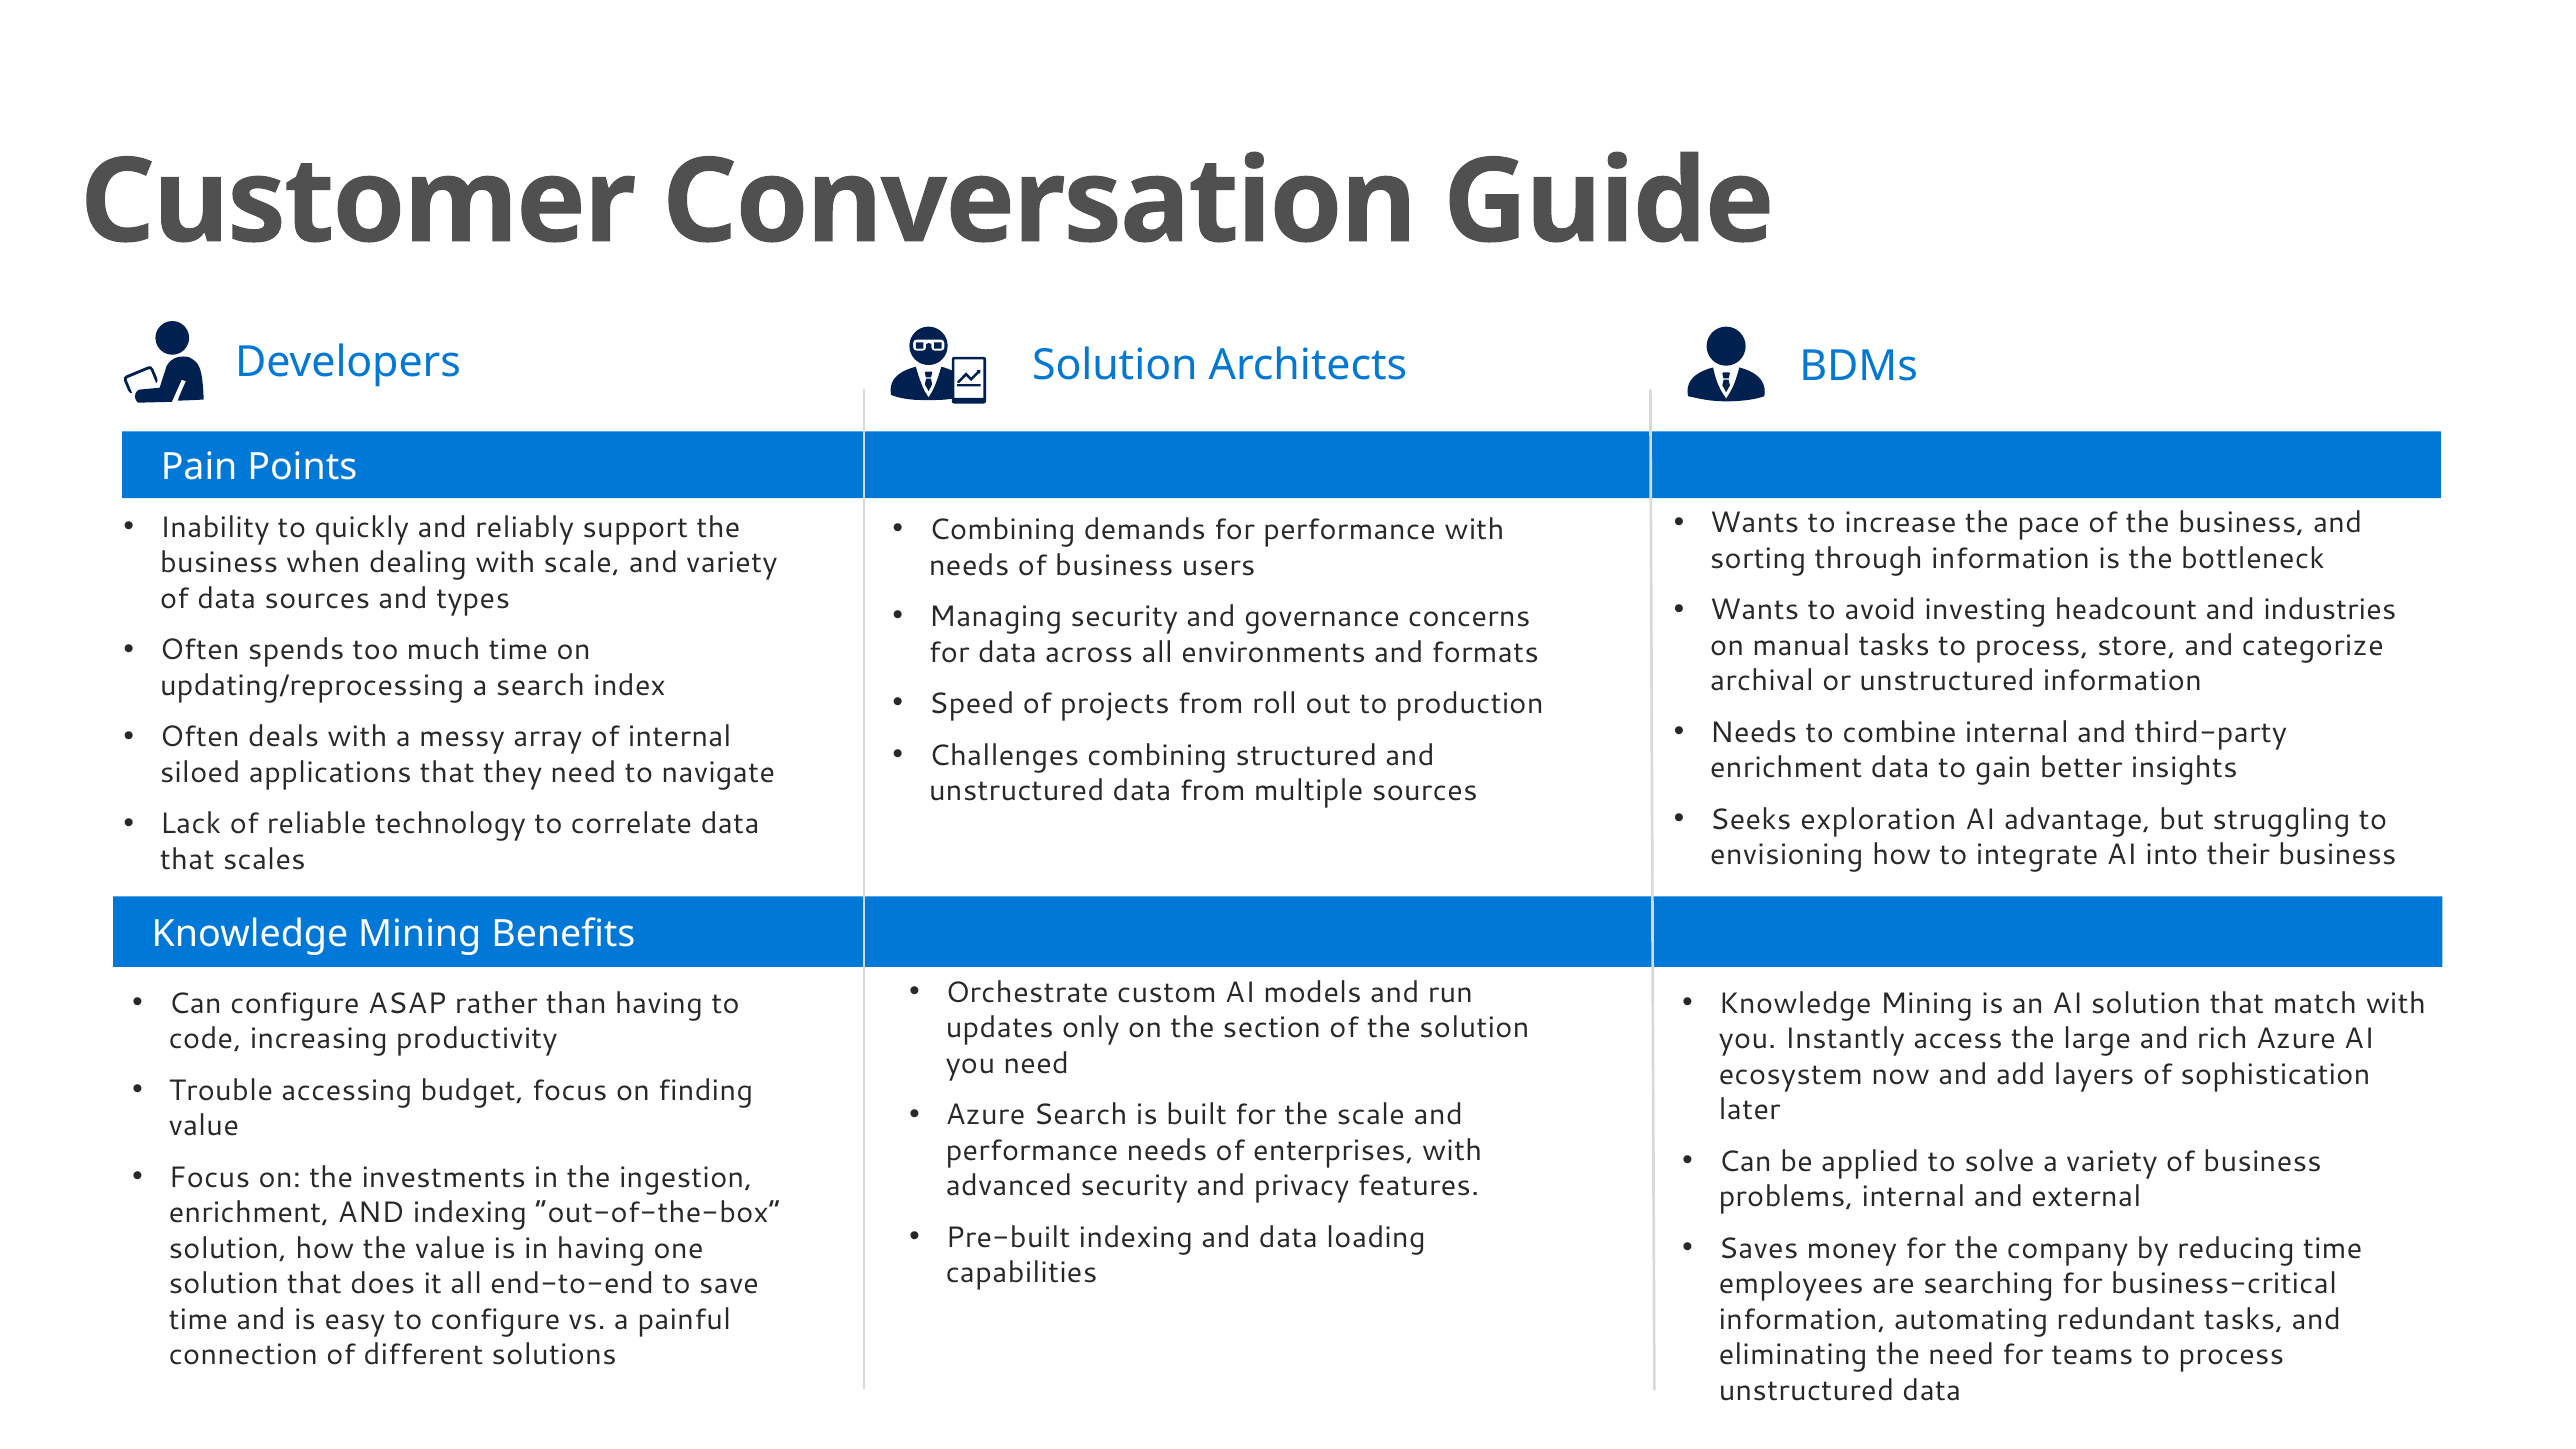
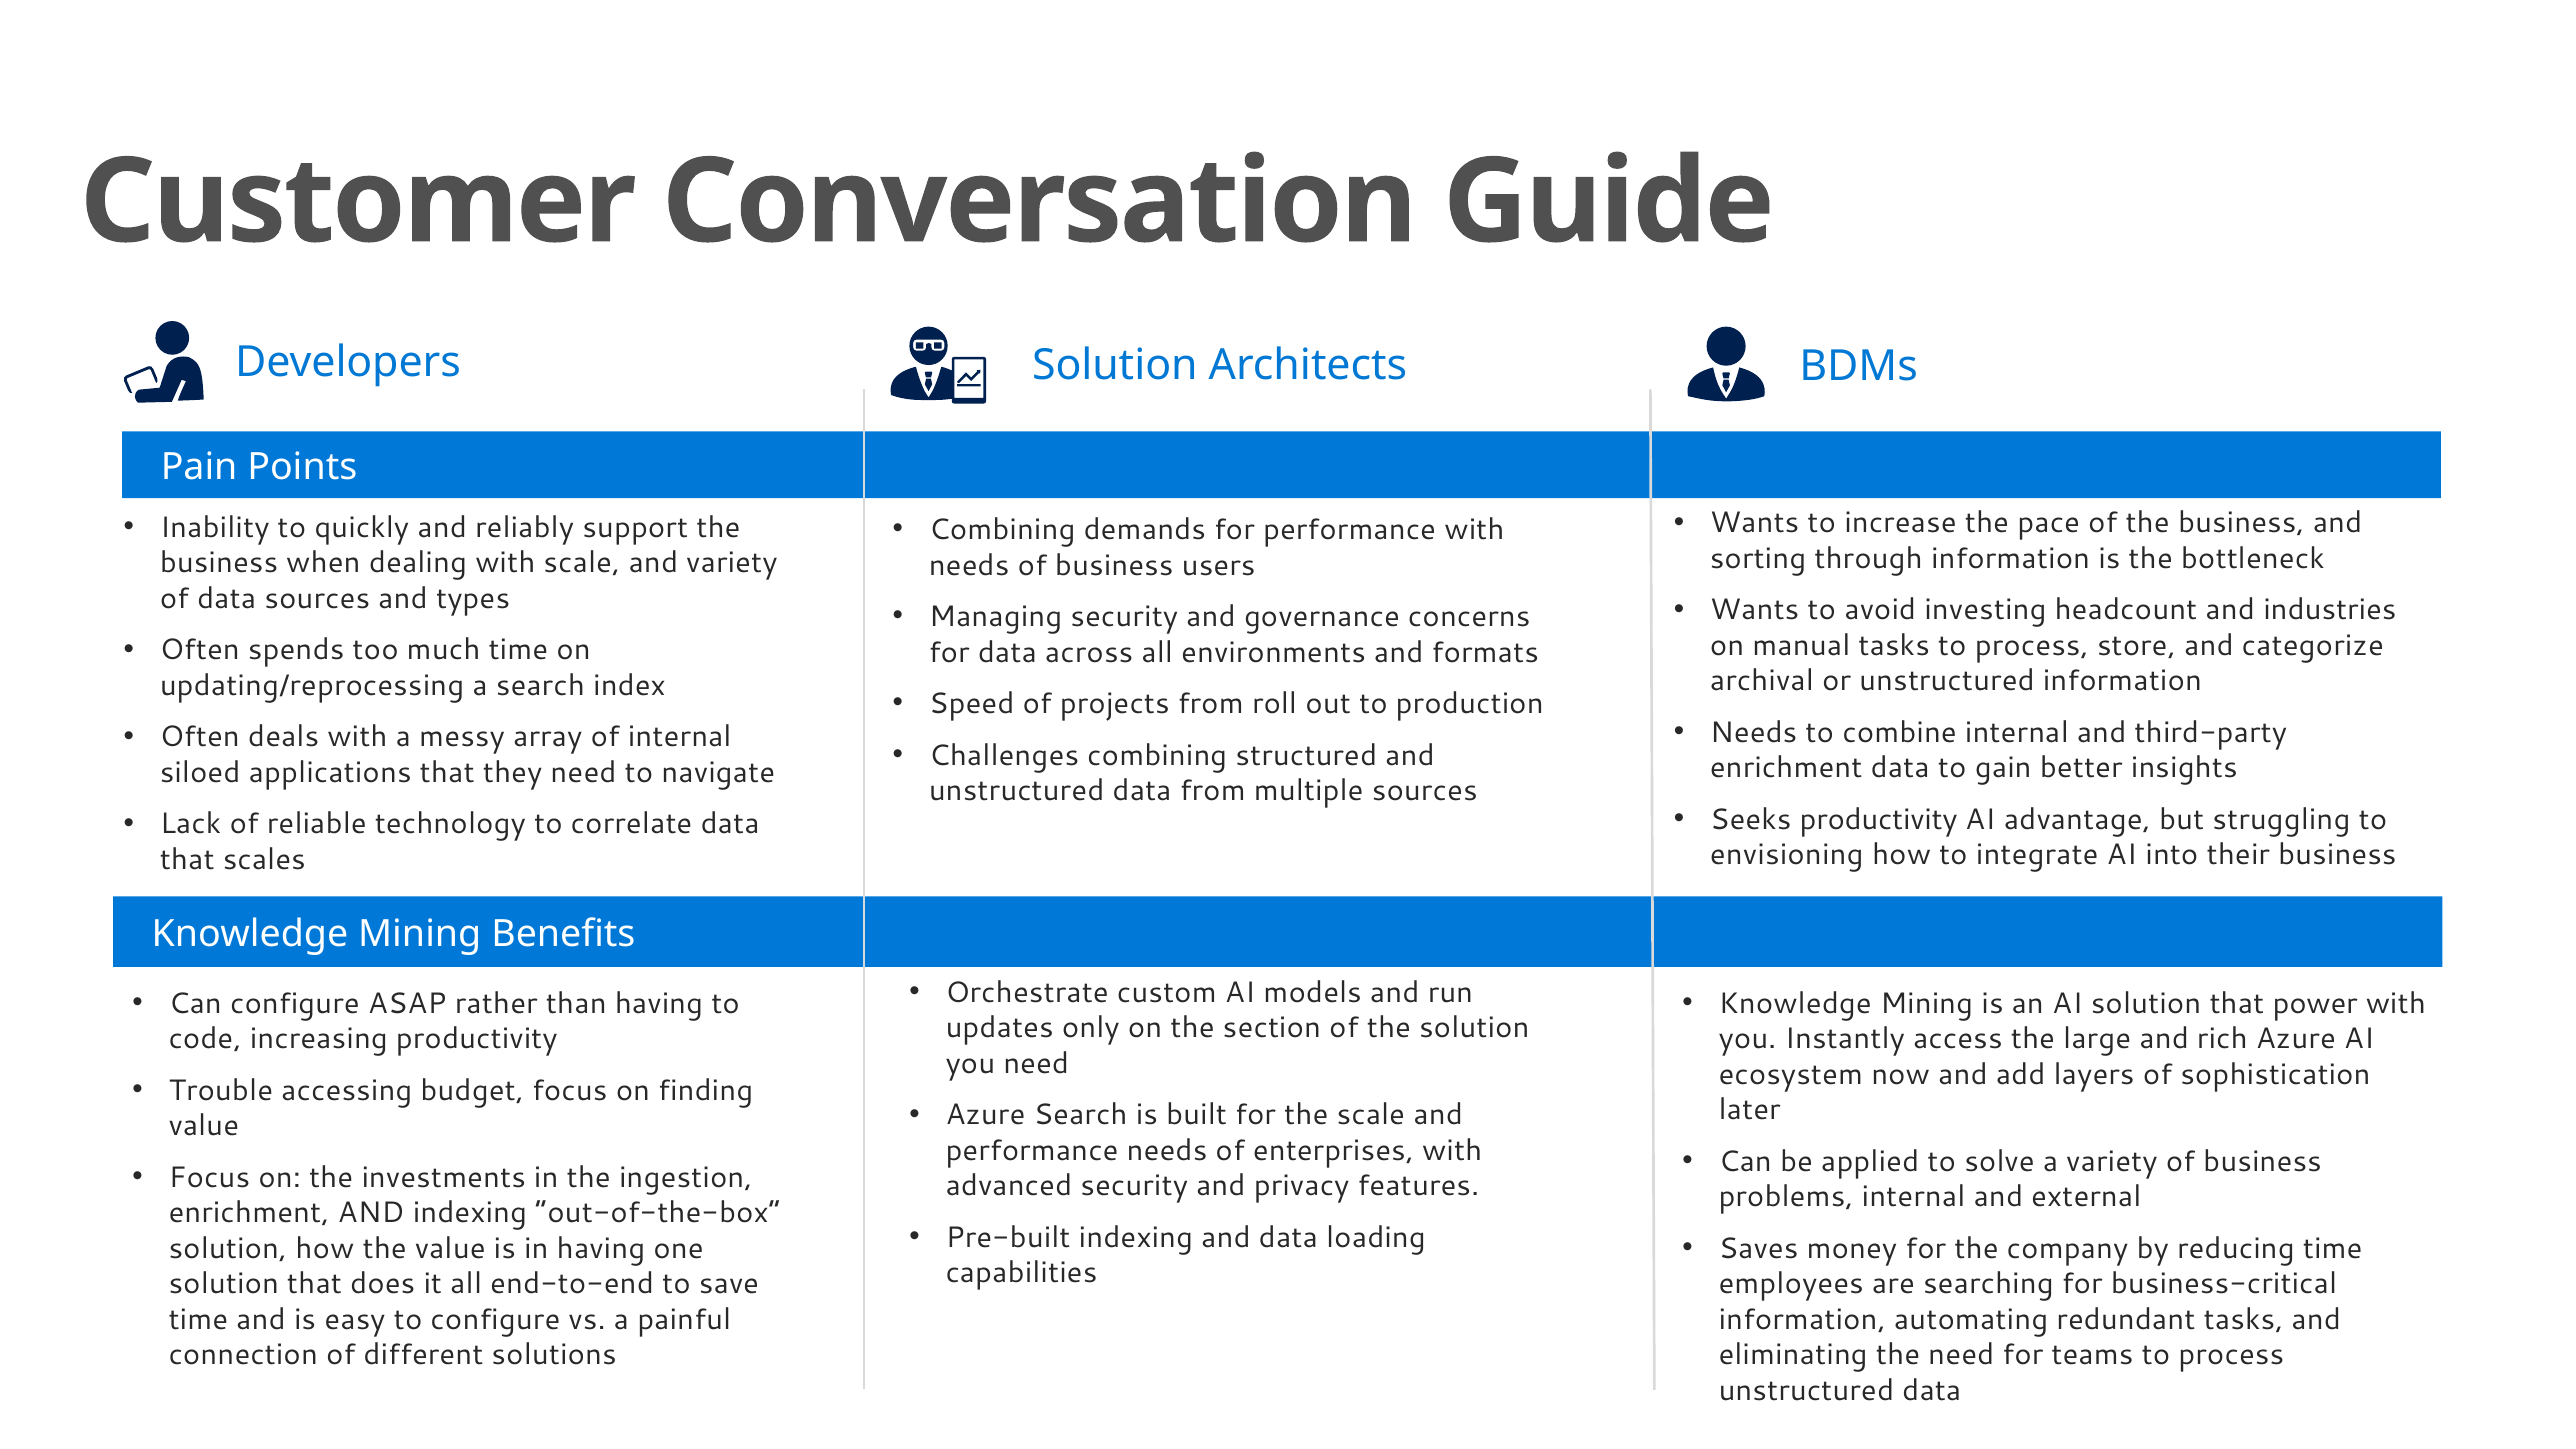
Seeks exploration: exploration -> productivity (1879, 819)
match: match -> power (2315, 1004)
